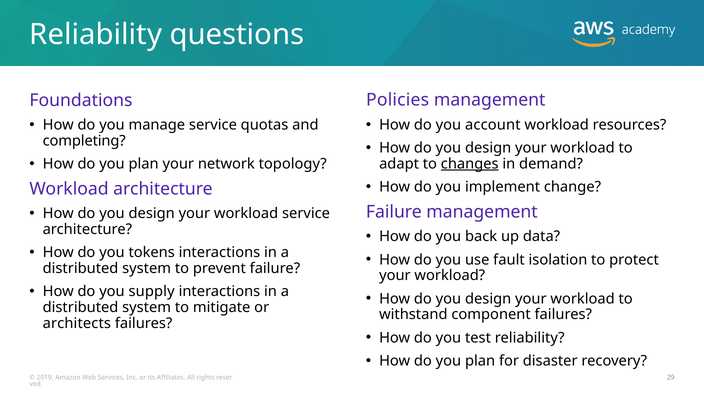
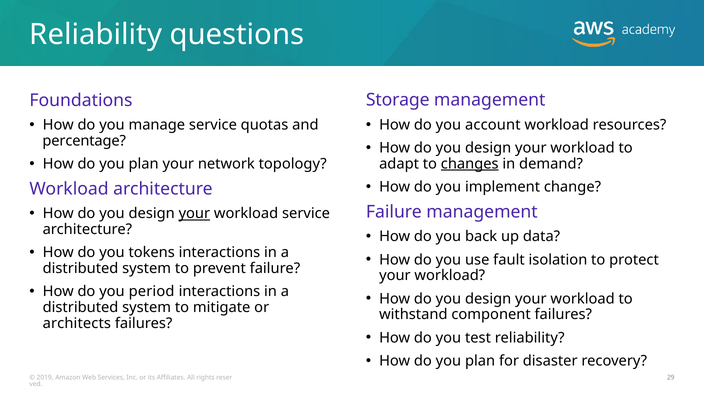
Policies: Policies -> Storage (398, 100)
completing: completing -> percentage (84, 141)
your underline: none -> present (194, 214)
supply: supply -> period (152, 292)
